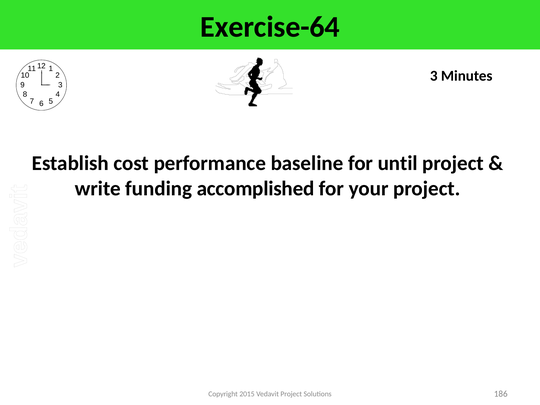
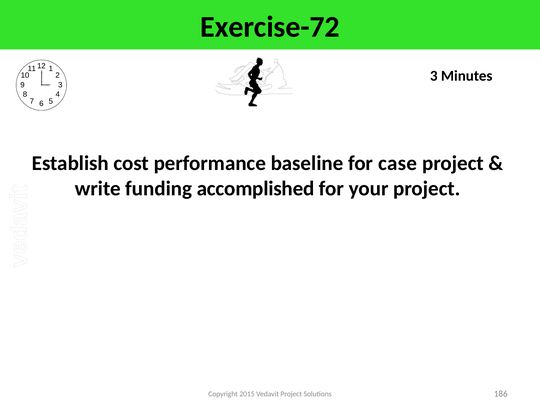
Exercise-64: Exercise-64 -> Exercise-72 (270, 27)
until: until -> case (398, 163)
